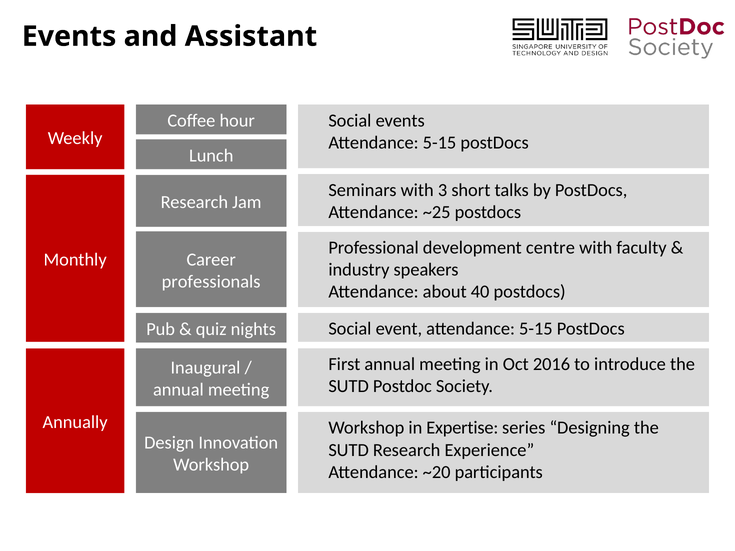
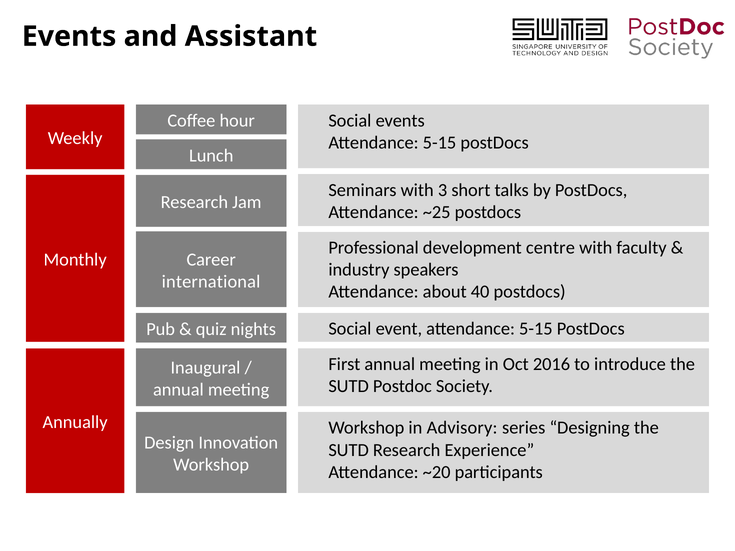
professionals: professionals -> international (211, 282)
Expertise: Expertise -> Advisory (462, 428)
